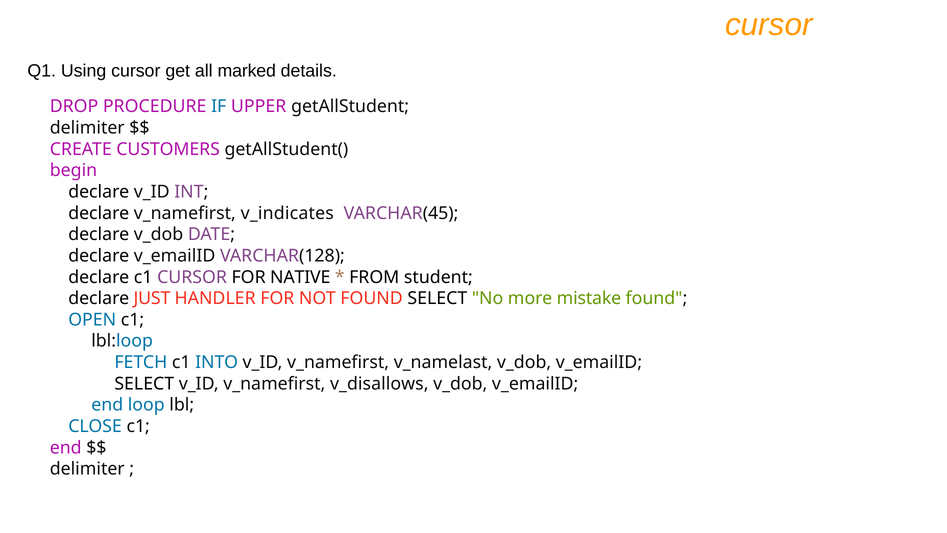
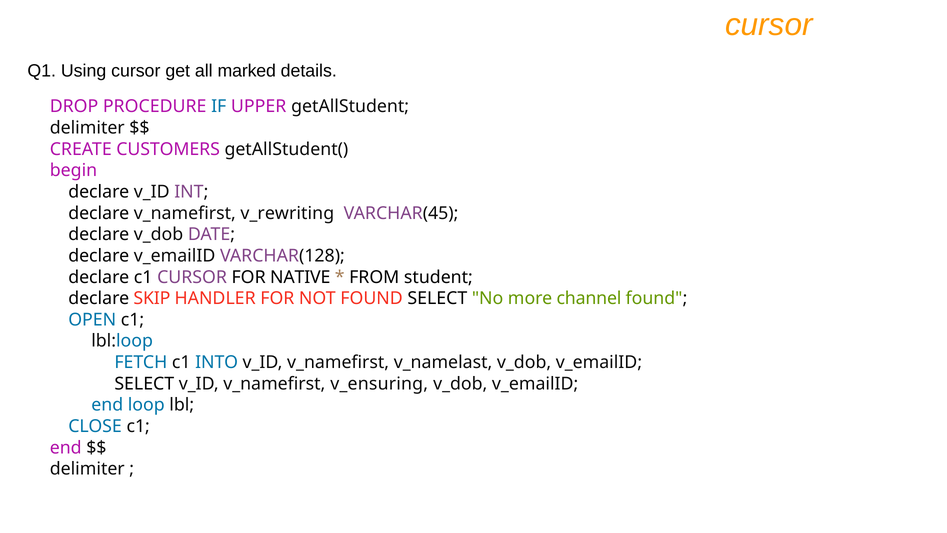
v_indicates: v_indicates -> v_rewriting (287, 213)
JUST: JUST -> SKIP (152, 298)
mistake: mistake -> channel (589, 298)
v_disallows: v_disallows -> v_ensuring (379, 384)
